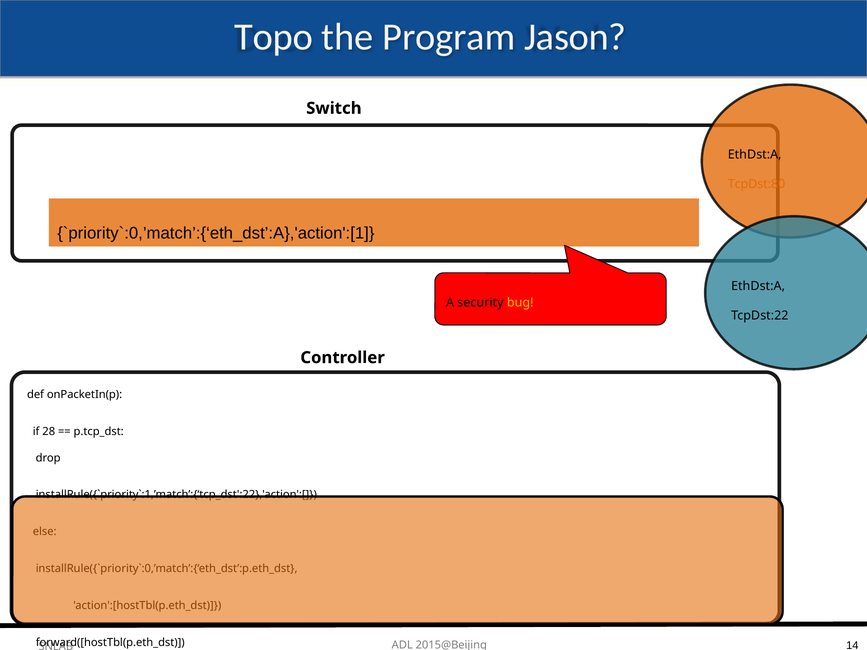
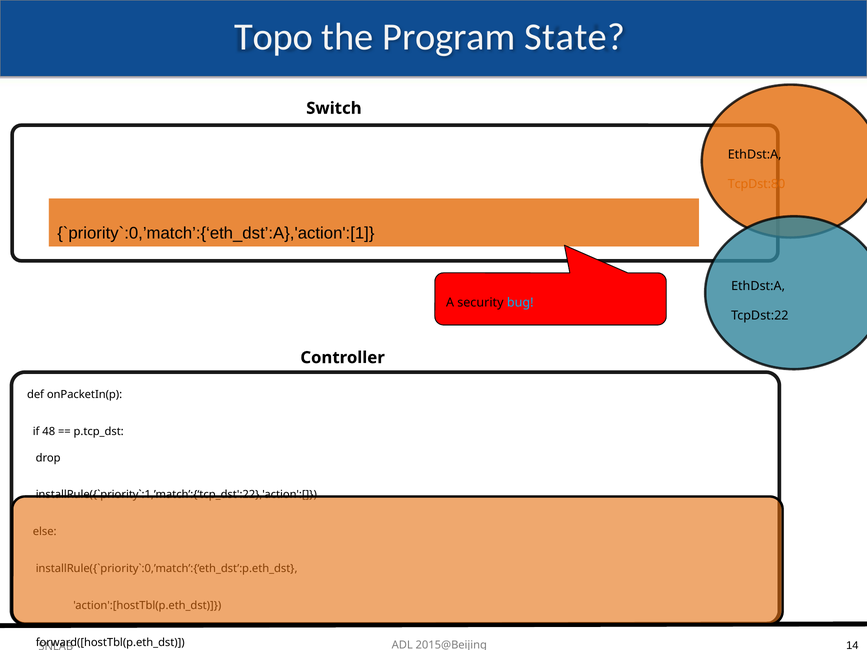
Jason: Jason -> State (575, 37)
bug colour: yellow -> light blue (520, 303)
28: 28 -> 48 (49, 432)
